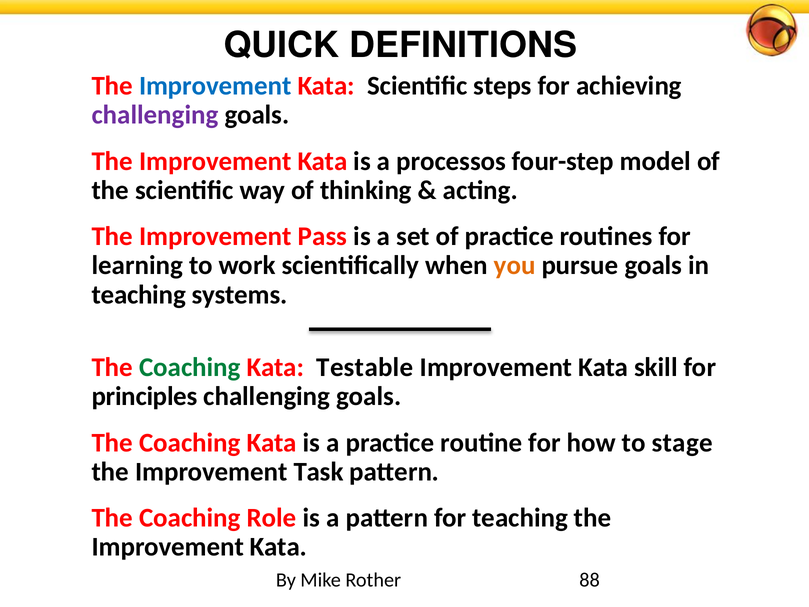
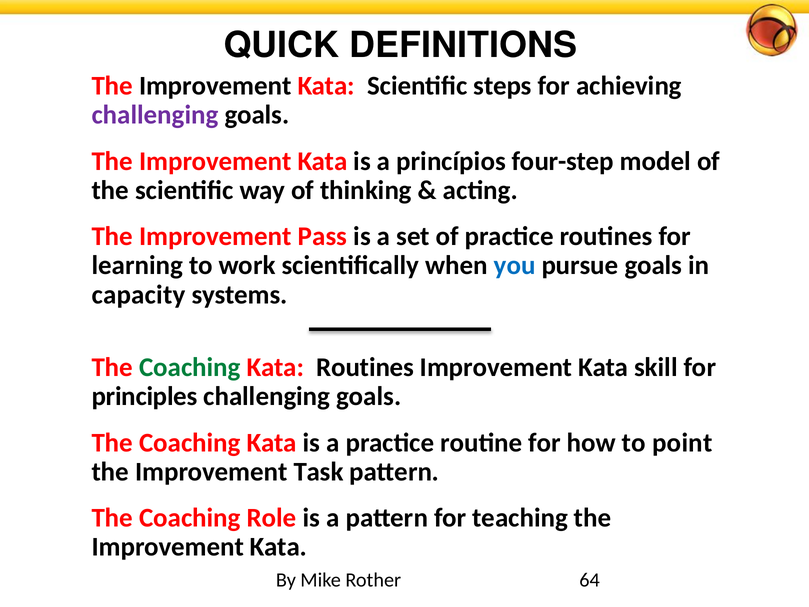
Improvement colour: blue -> black (215, 86)
processos: processos -> princípios (451, 161)
you colour: orange -> blue (515, 265)
teaching: teaching -> capacity (139, 295)
Kata Testable: Testable -> Routines (365, 367)
stage: stage -> point (682, 442)
88: 88 -> 64 (590, 580)
